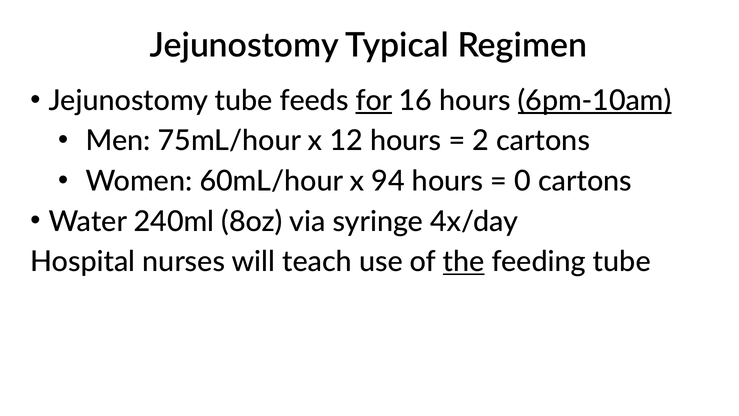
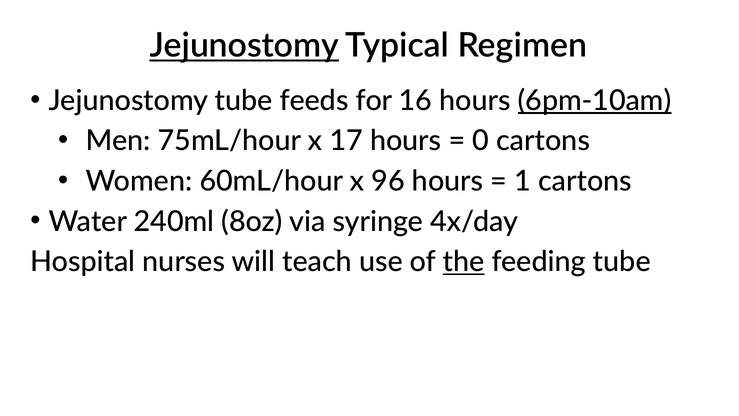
Jejunostomy underline: none -> present (244, 46)
for underline: present -> none (374, 101)
12: 12 -> 17 (346, 141)
2: 2 -> 0 (481, 141)
94: 94 -> 96 (388, 181)
0: 0 -> 1 (523, 181)
